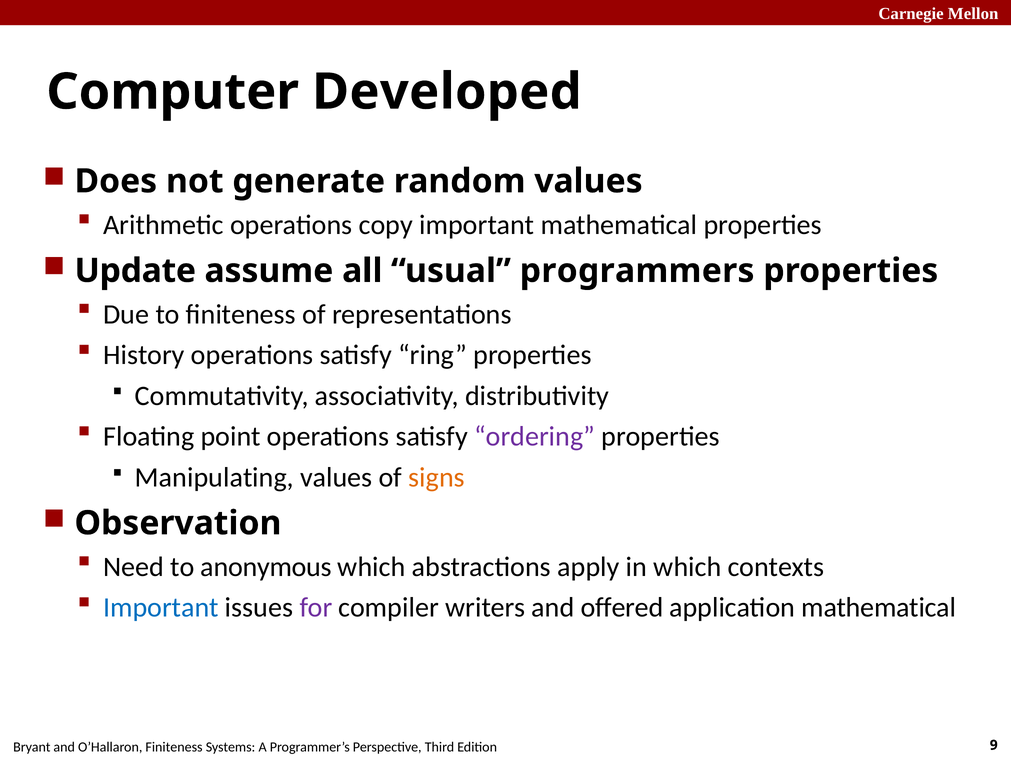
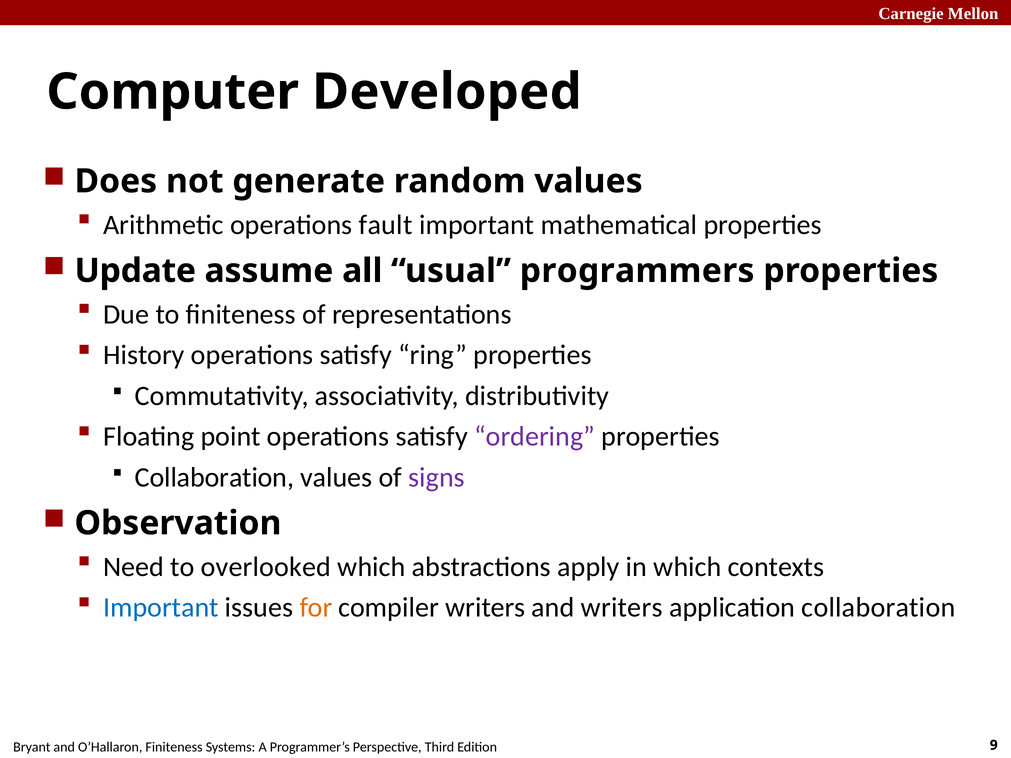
copy: copy -> fault (386, 225)
Manipulating: Manipulating -> Collaboration (214, 477)
signs colour: orange -> purple (437, 477)
anonymous: anonymous -> overlooked (266, 567)
for colour: purple -> orange (316, 608)
and offered: offered -> writers (622, 608)
application mathematical: mathematical -> collaboration (878, 608)
